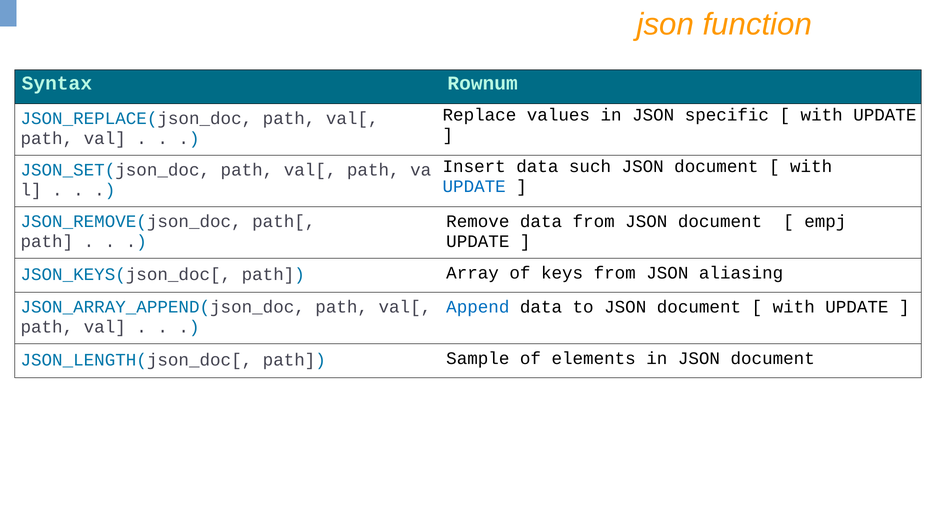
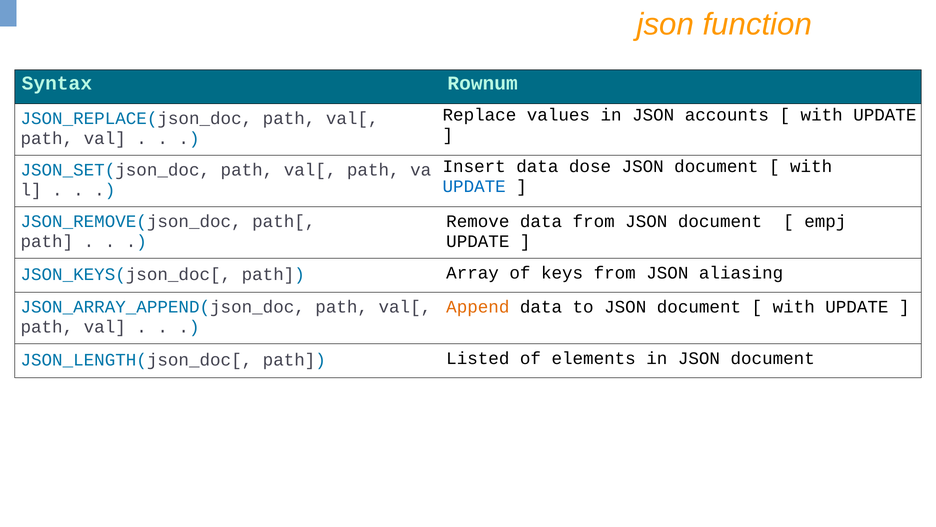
specific: specific -> accounts (727, 115)
such: such -> dose (590, 166)
Append colour: blue -> orange (478, 307)
Sample: Sample -> Listed (478, 358)
